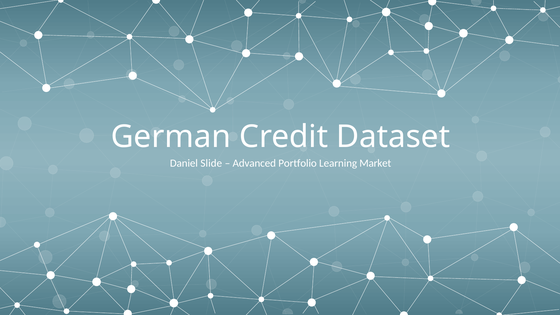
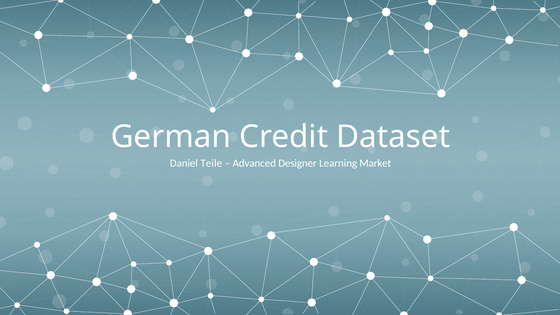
Slide: Slide -> Teile (211, 163)
Portfolio: Portfolio -> Designer (298, 163)
